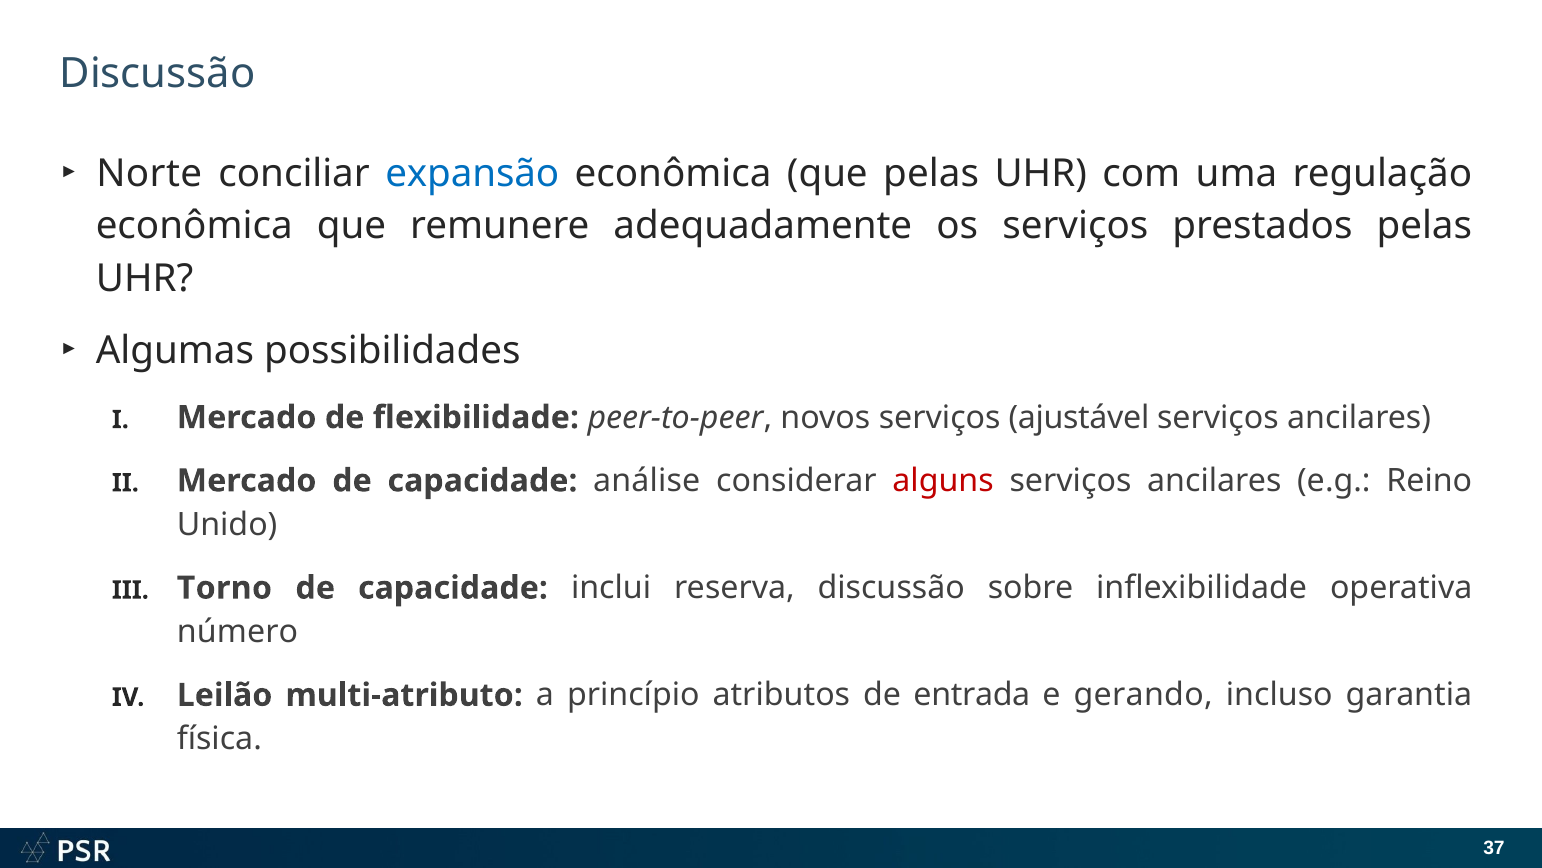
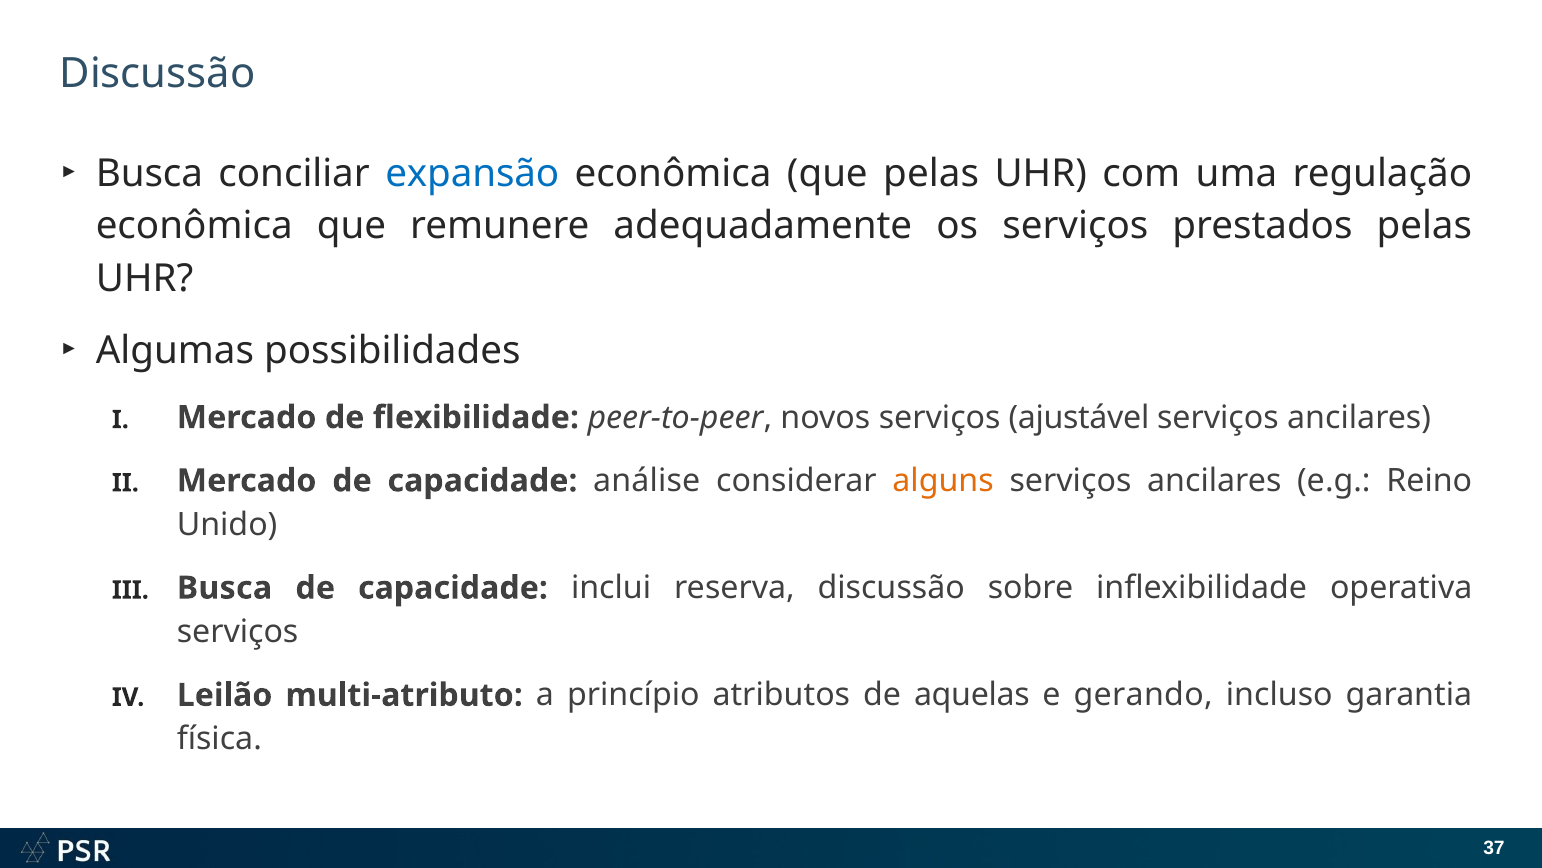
Norte: Norte -> Busca (149, 173)
alguns colour: red -> orange (943, 480)
Torno: Torno -> Busca (224, 588)
número: número -> serviços (238, 632)
entrada: entrada -> aquelas (972, 695)
